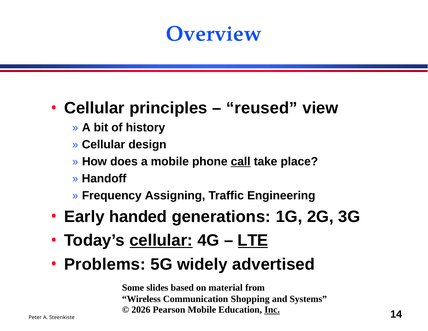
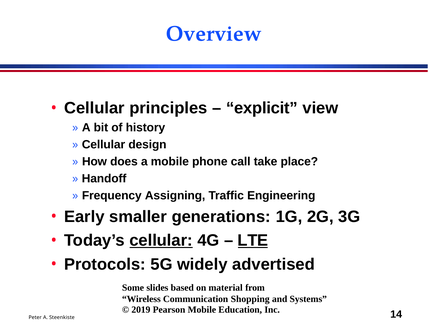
reused: reused -> explicit (262, 108)
call underline: present -> none (241, 162)
handed: handed -> smaller (138, 217)
Problems: Problems -> Protocols (105, 264)
2026: 2026 -> 2019 (141, 310)
Inc underline: present -> none (272, 310)
